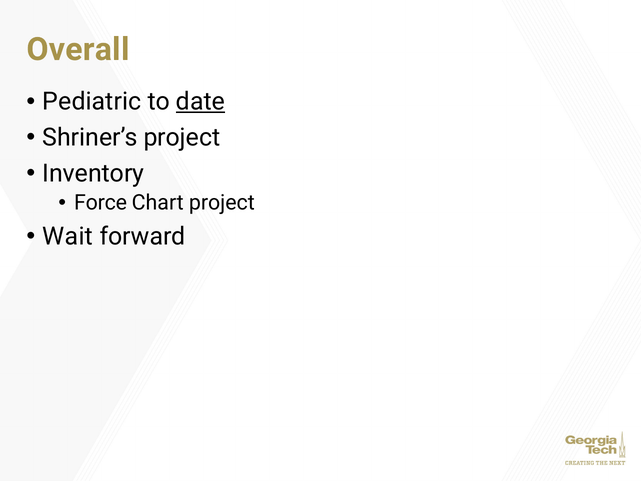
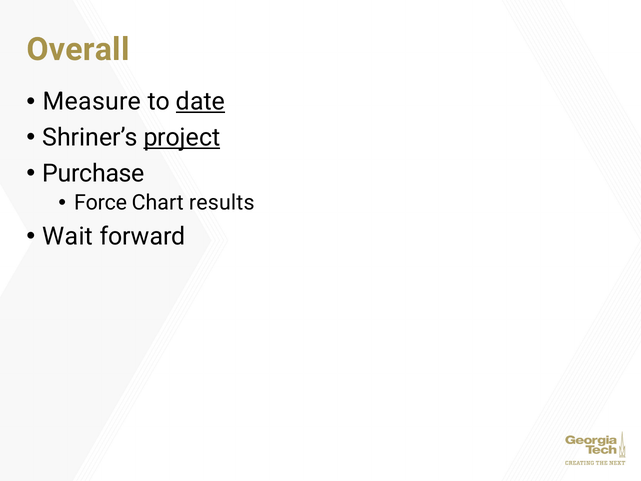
Pediatric: Pediatric -> Measure (92, 102)
project underline: none -> present (182, 137)
Inventory: Inventory -> Purchase (93, 173)
Chart project: project -> results (222, 203)
